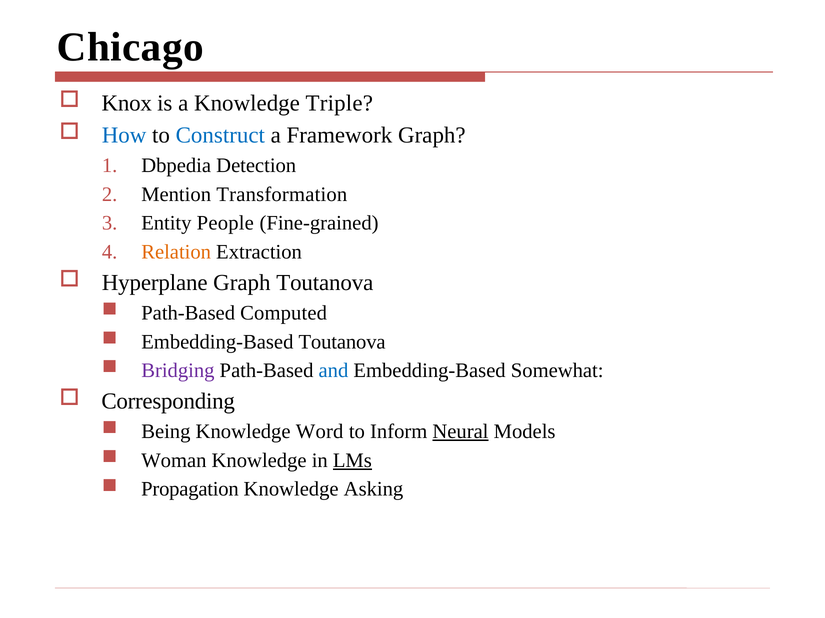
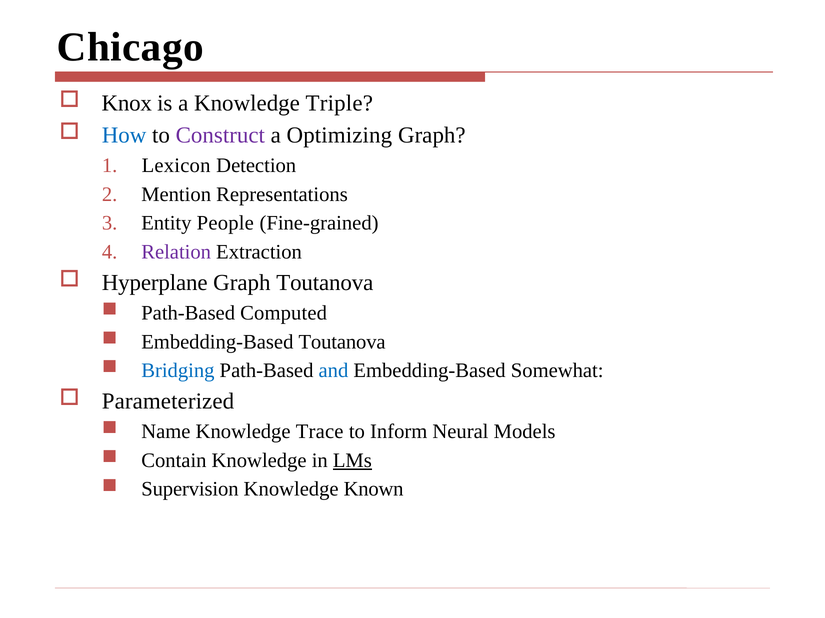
Construct colour: blue -> purple (220, 136)
Framework: Framework -> Optimizing (339, 136)
Dbpedia: Dbpedia -> Lexicon (176, 166)
Transformation: Transformation -> Representations (282, 195)
Relation colour: orange -> purple (176, 252)
Bridging colour: purple -> blue (178, 371)
Corresponding: Corresponding -> Parameterized (168, 402)
Being: Being -> Name (166, 432)
Word: Word -> Trace (320, 432)
Neural underline: present -> none (460, 432)
Woman: Woman -> Contain (174, 461)
Propagation: Propagation -> Supervision (190, 490)
Asking: Asking -> Known (374, 490)
